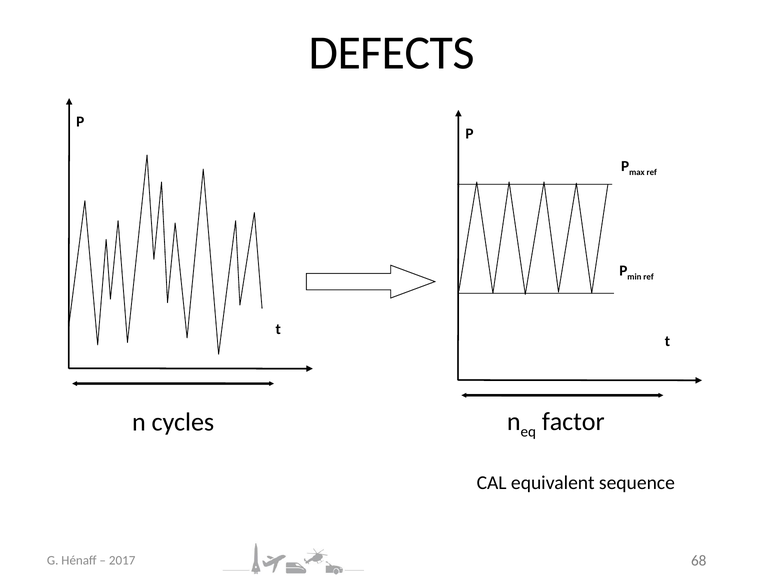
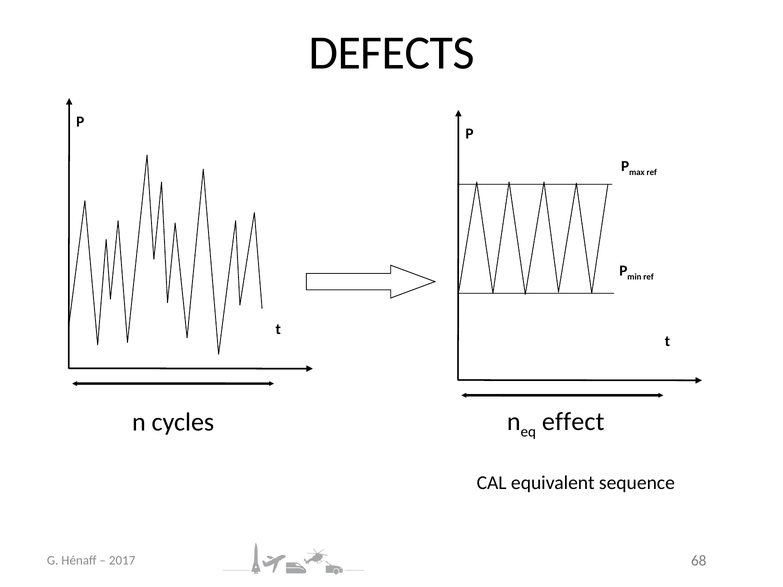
factor: factor -> effect (573, 422)
